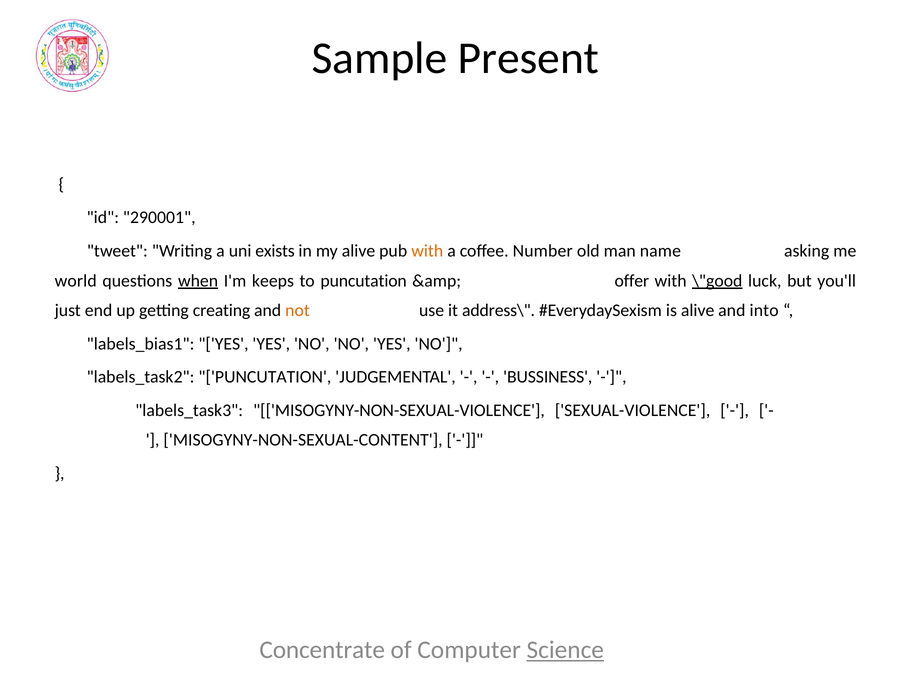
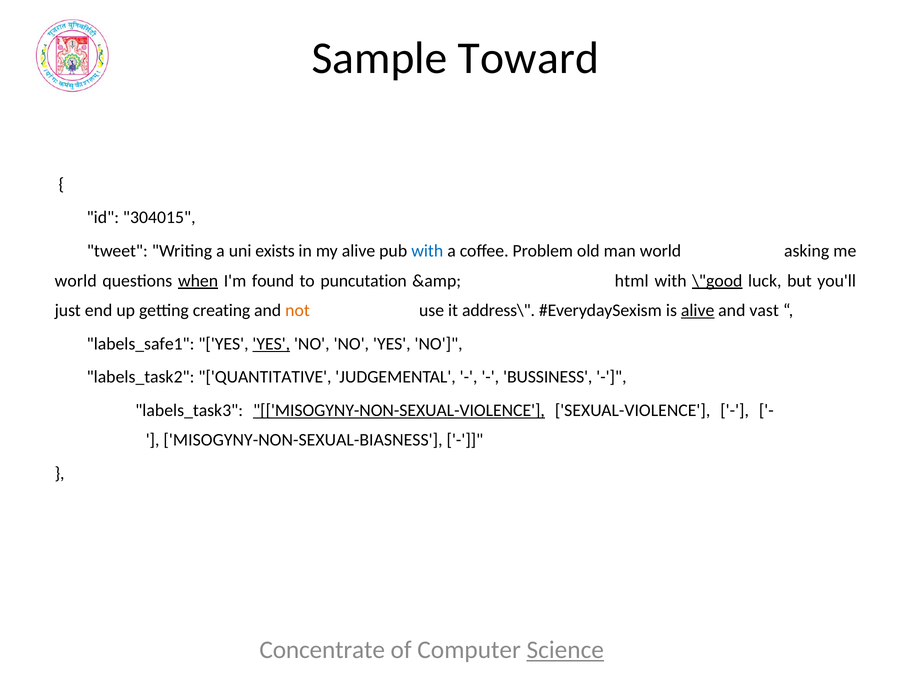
Present: Present -> Toward (528, 58)
290001: 290001 -> 304015 (159, 218)
with colour: orange -> blue (427, 251)
Number: Number -> Problem (543, 251)
man name: name -> world (660, 251)
keeps: keeps -> found (273, 281)
offer: offer -> html (632, 281)
alive underline: none -> present (698, 311)
into: into -> vast (764, 311)
labels_bias1: labels_bias1 -> labels_safe1 (141, 344)
YES underline: none -> present (271, 344)
labels_task2 PUNCUTATION: PUNCUTATION -> QUANTITATIVE (265, 377)
MISOGYNY-NON-SEXUAL-VIOLENCE underline: none -> present (399, 410)
MISOGYNY-NON-SEXUAL-CONTENT: MISOGYNY-NON-SEXUAL-CONTENT -> MISOGYNY-NON-SEXUAL-BIASNESS (303, 440)
